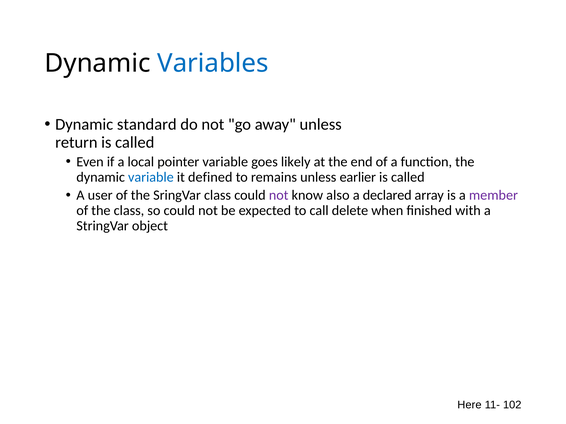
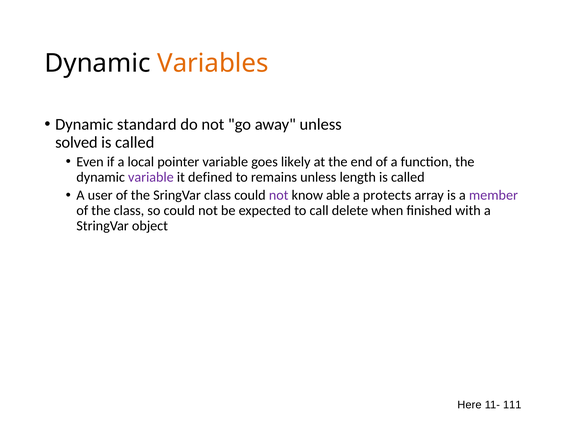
Variables colour: blue -> orange (213, 63)
return: return -> solved (76, 142)
variable colour: blue -> purple (151, 177)
earlier: earlier -> length (358, 177)
also: also -> able (338, 196)
declared: declared -> protects (387, 196)
102: 102 -> 111 (512, 406)
